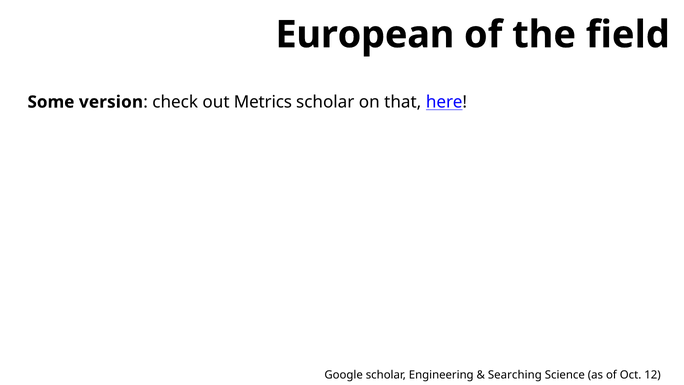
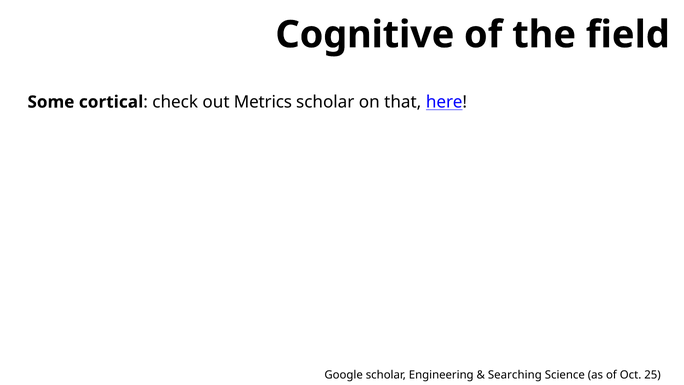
European: European -> Cognitive (365, 35)
version: version -> cortical (111, 102)
12: 12 -> 25 (653, 375)
